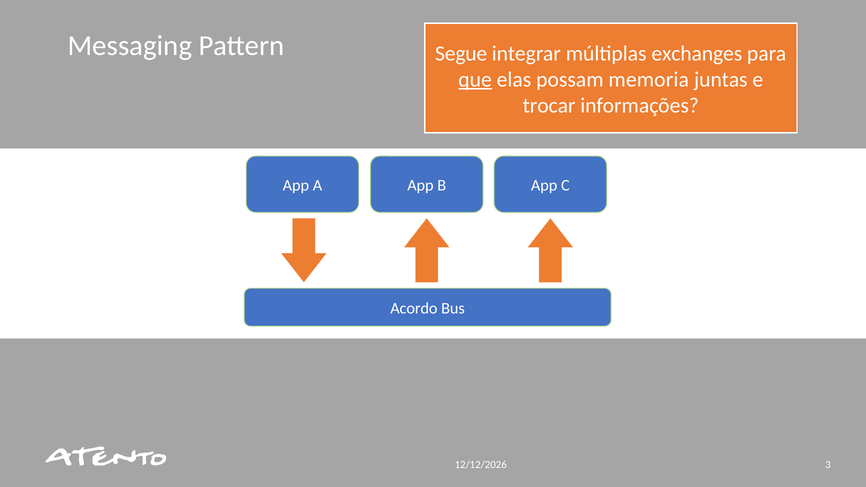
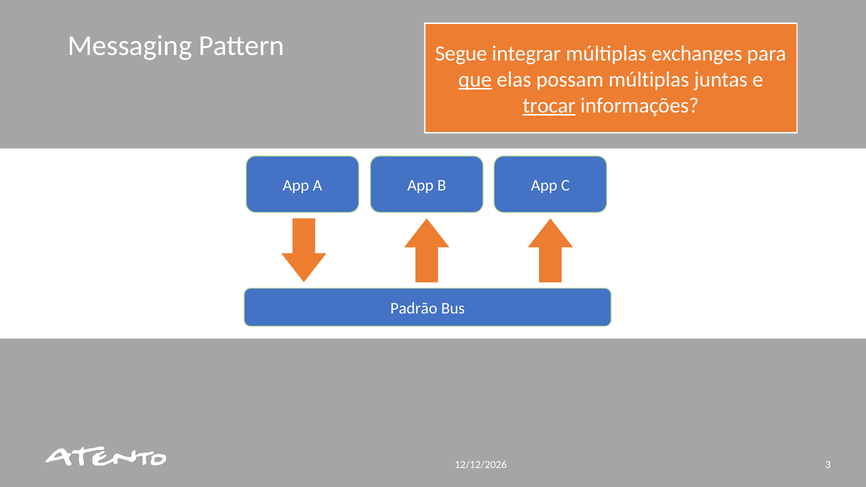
possam memoria: memoria -> múltiplas (649, 80)
trocar underline: none -> present (549, 106)
Acordo: Acordo -> Padrão (414, 308)
